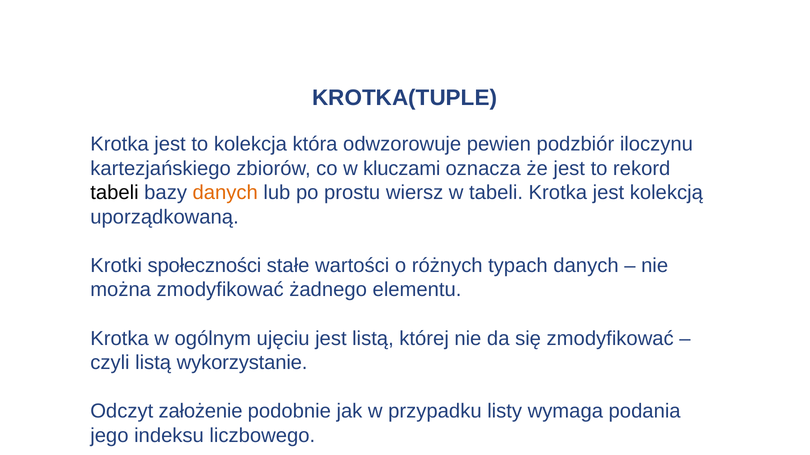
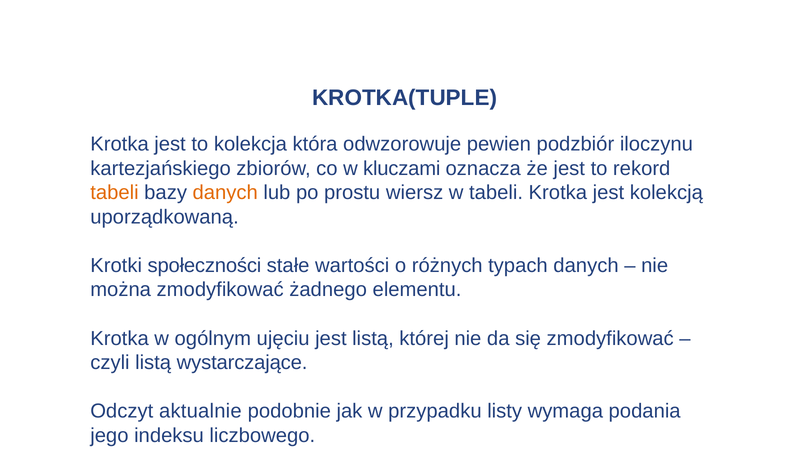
tabeli colour: black -> orange (114, 193)
wykorzystanie: wykorzystanie -> wystarczające (242, 363)
założenie: założenie -> aktualnie (200, 412)
